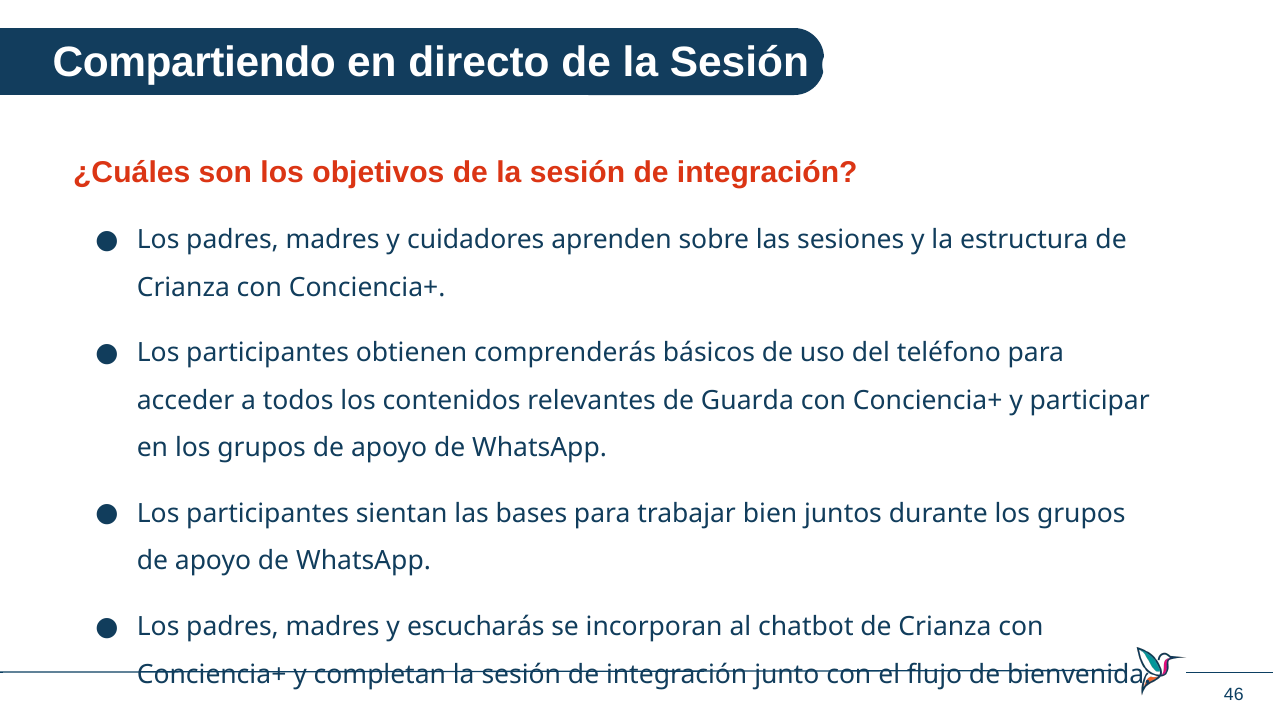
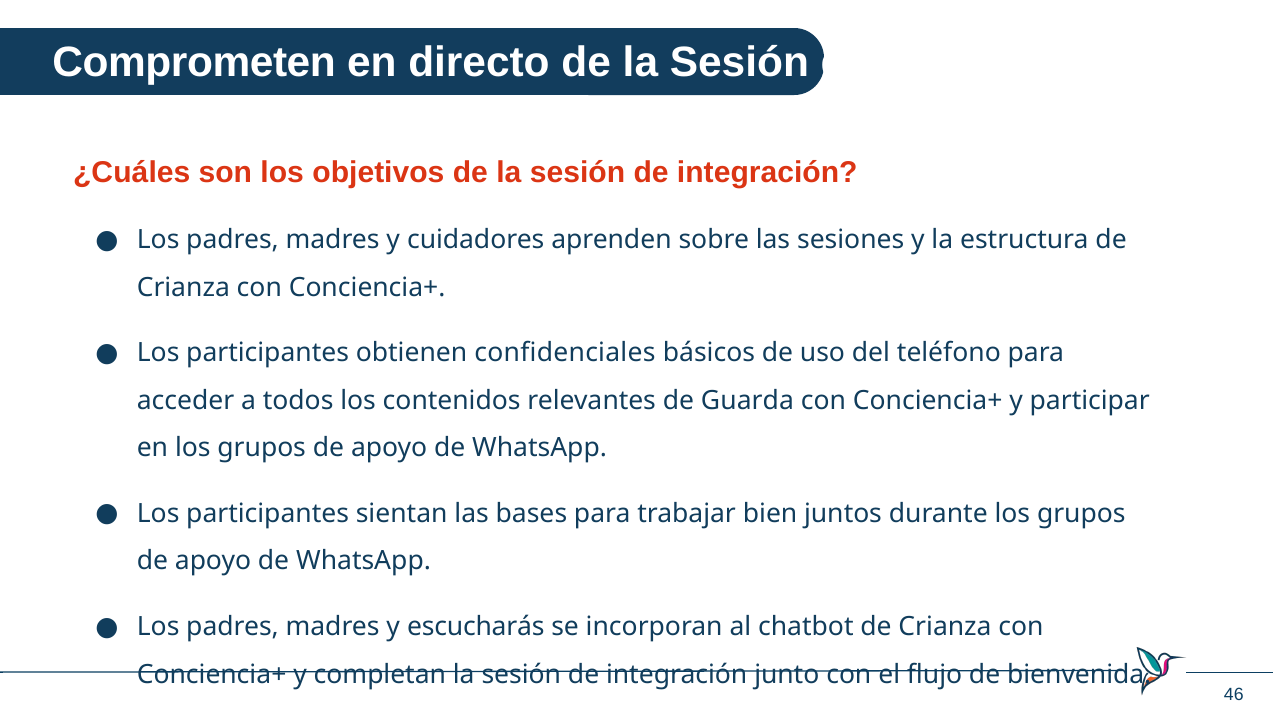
Compartiendo: Compartiendo -> Comprometen (194, 62)
comprenderás: comprenderás -> confidenciales (565, 353)
